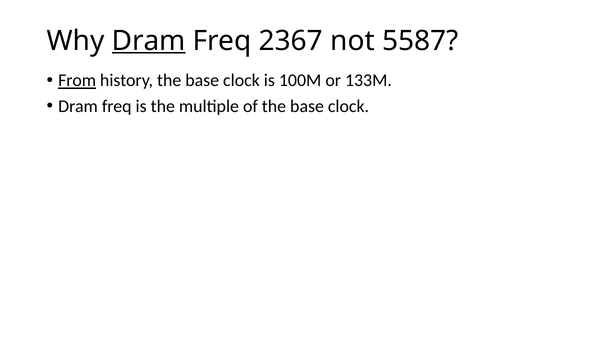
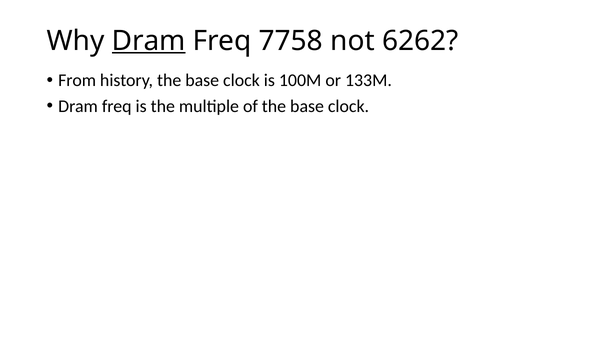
2367: 2367 -> 7758 (291, 41)
5587: 5587 -> 6262 (420, 41)
From underline: present -> none (77, 81)
